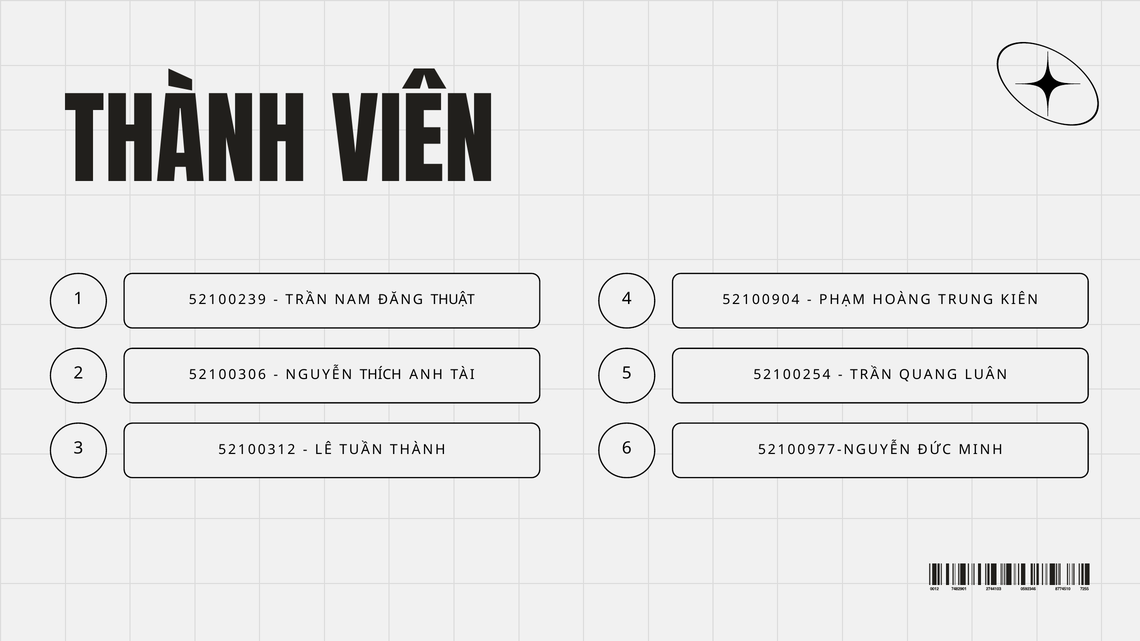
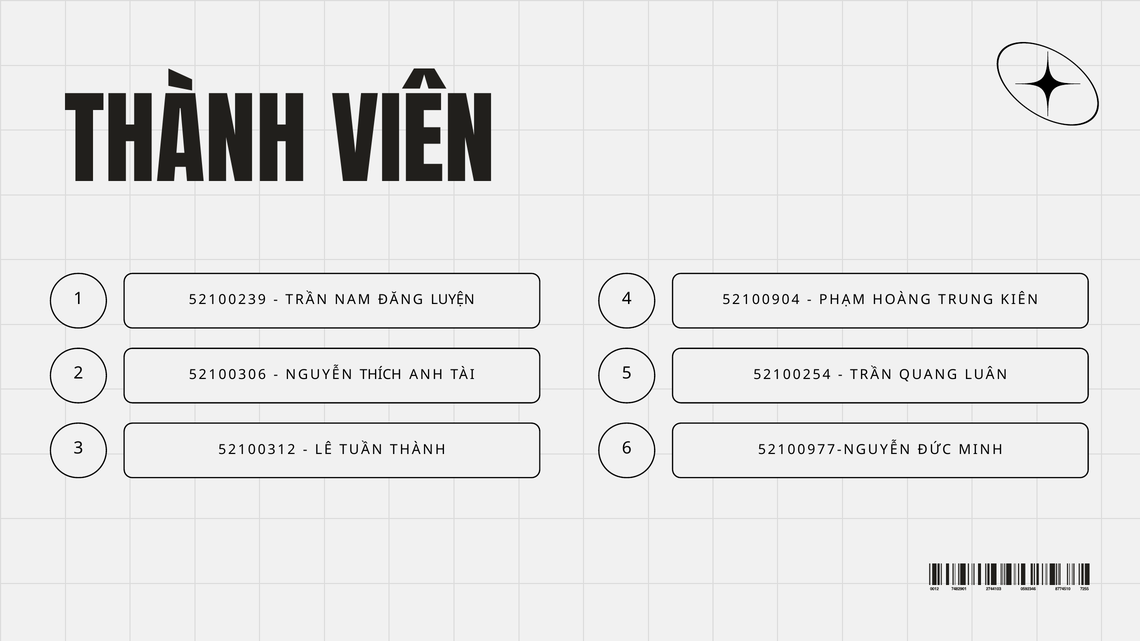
THUẬT: THUẬT -> LUYỆN (453, 300)
